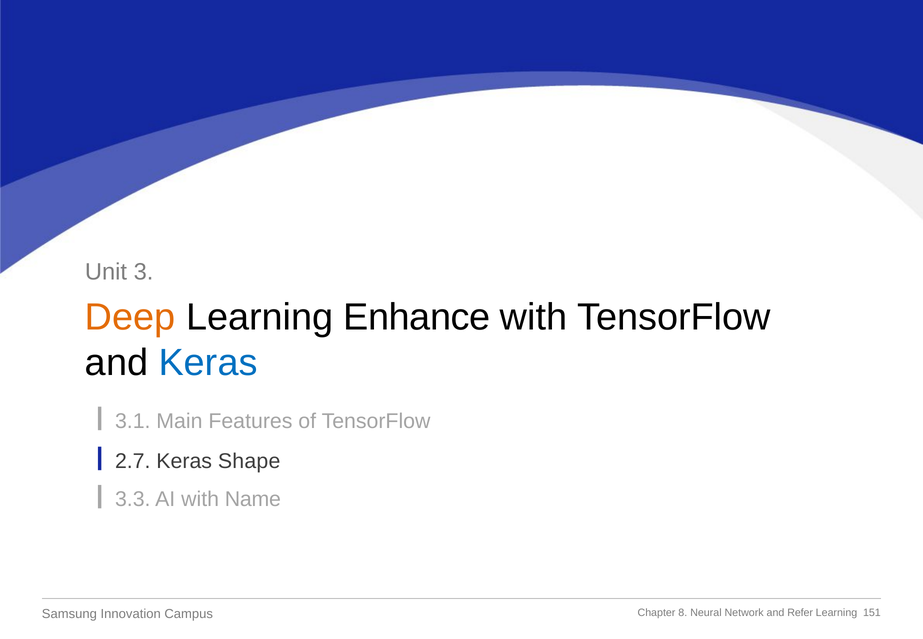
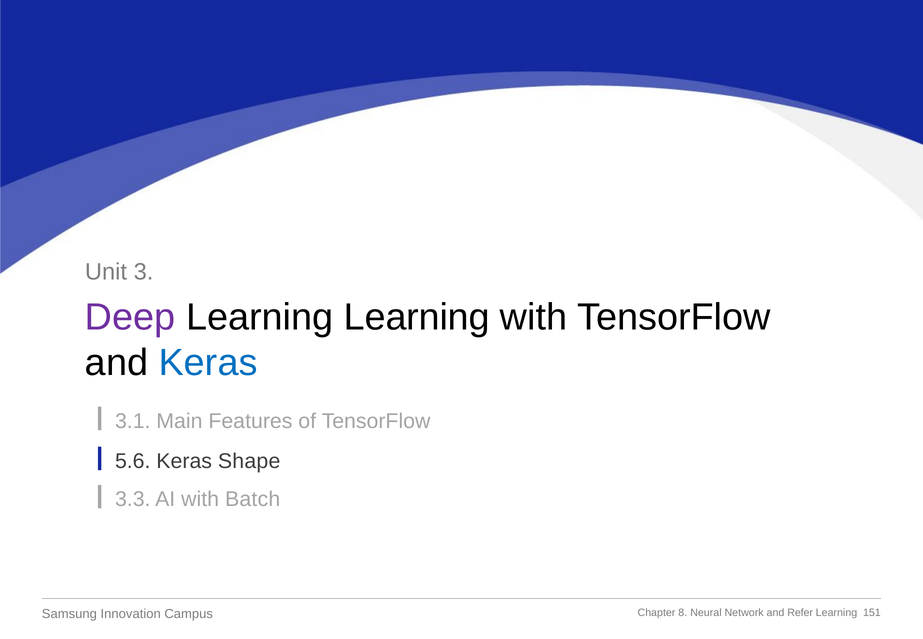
Deep colour: orange -> purple (130, 317)
Learning Enhance: Enhance -> Learning (417, 317)
2.7: 2.7 -> 5.6 (133, 461)
Name: Name -> Batch (253, 500)
